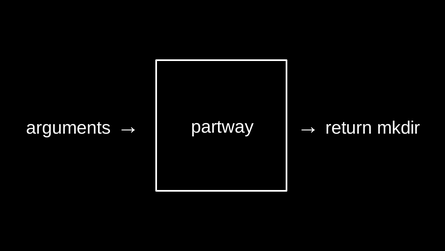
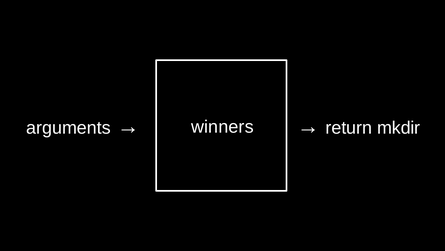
partway: partway -> winners (222, 126)
